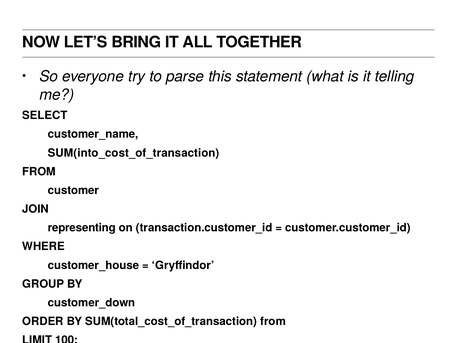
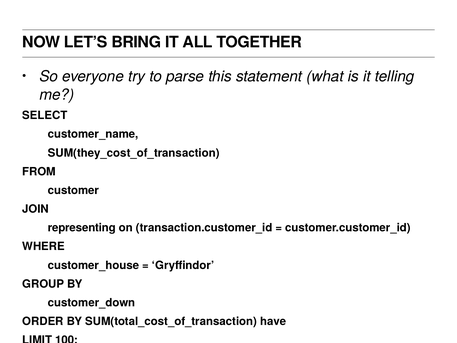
SUM(into_cost_of_transaction: SUM(into_cost_of_transaction -> SUM(they_cost_of_transaction (134, 153)
SUM(total_cost_of_transaction from: from -> have (273, 321)
